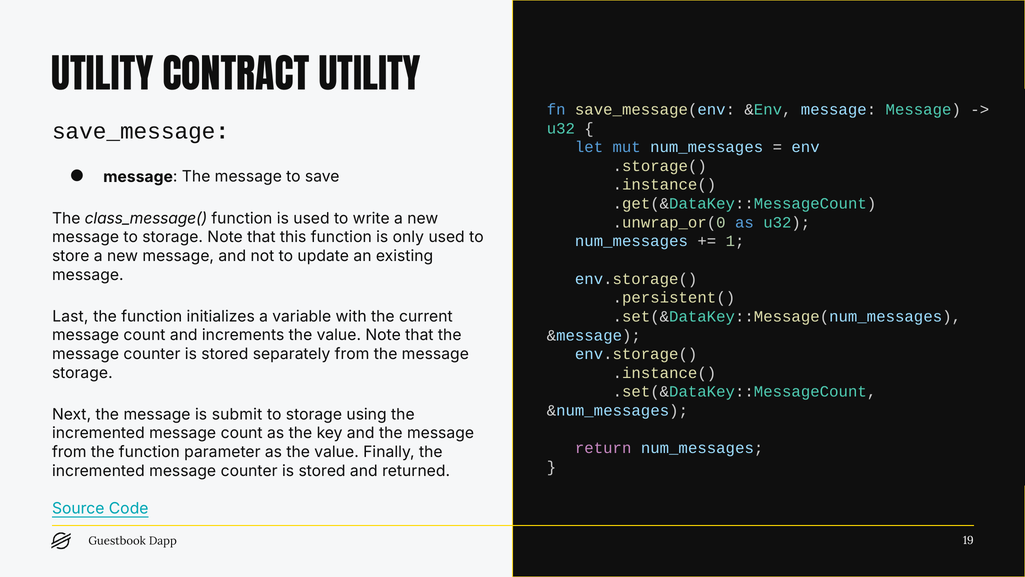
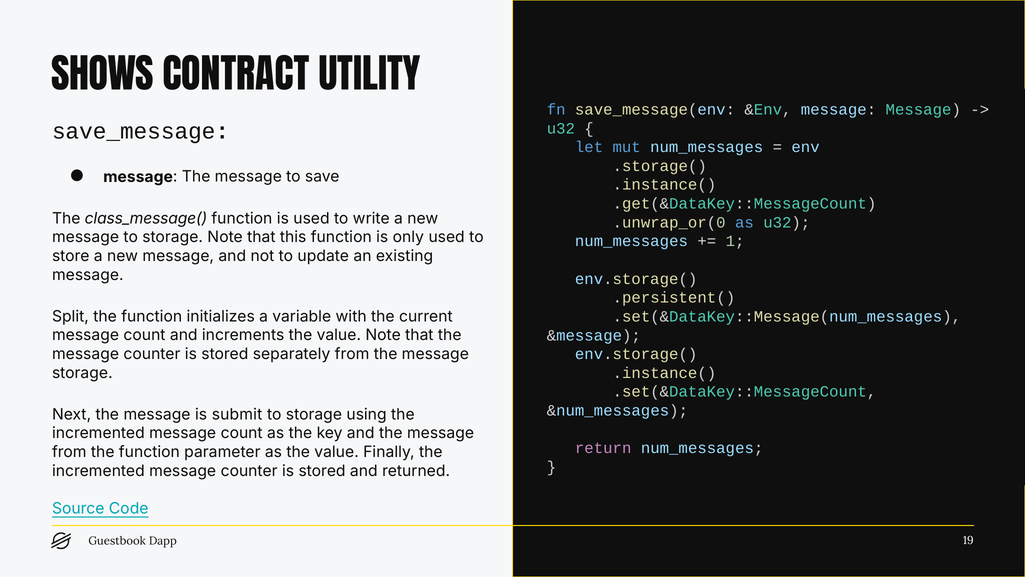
UTILITY: UTILITY -> SHOWS (102, 77)
Last: Last -> Split (70, 316)
